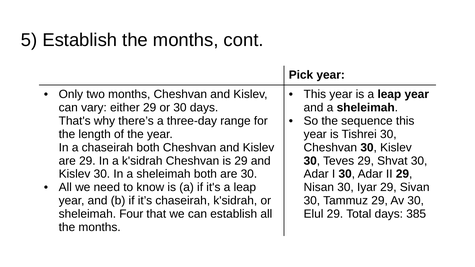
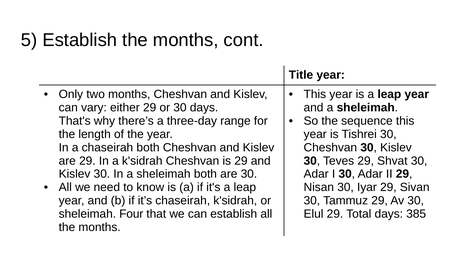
Pick: Pick -> Title (301, 75)
